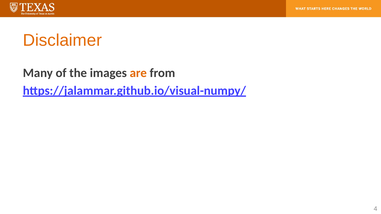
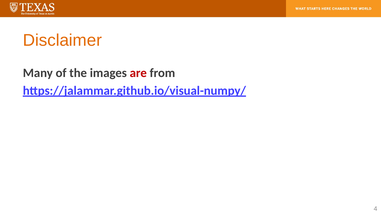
are colour: orange -> red (138, 73)
